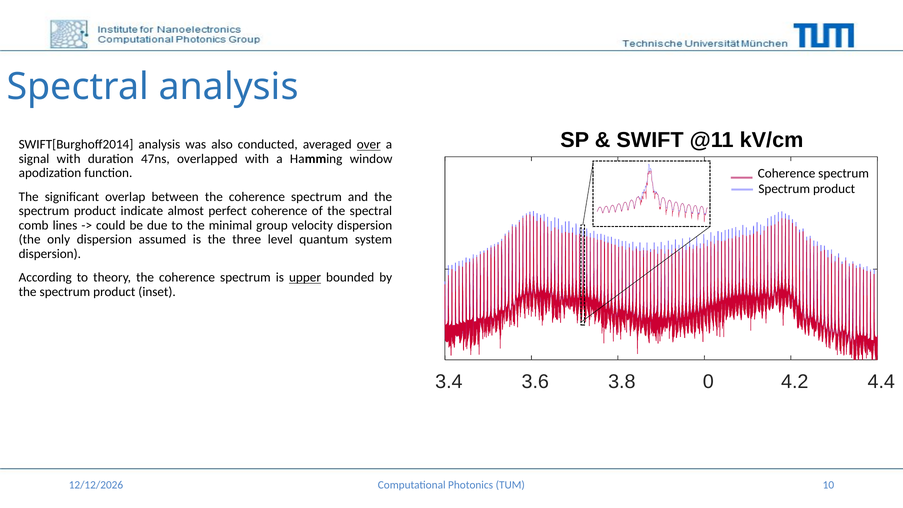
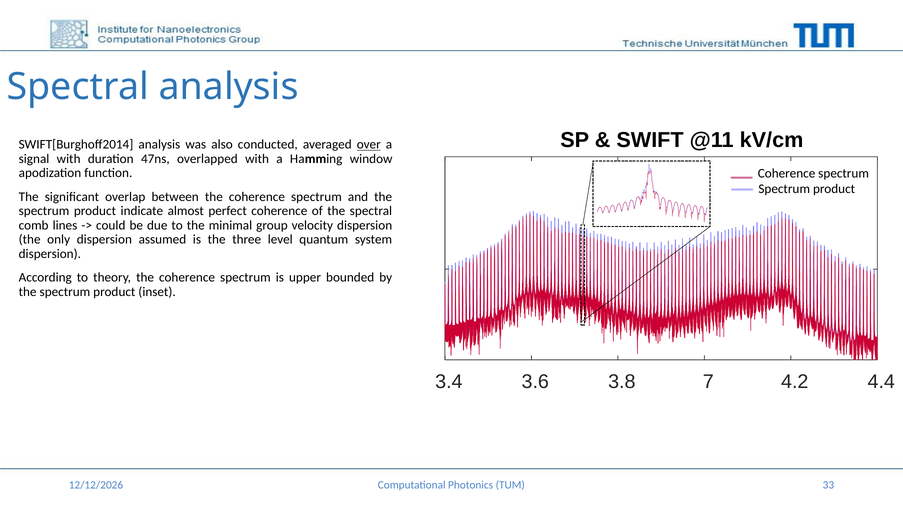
upper underline: present -> none (305, 277)
0: 0 -> 7 (708, 382)
10: 10 -> 33 (828, 485)
